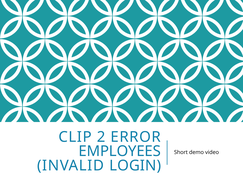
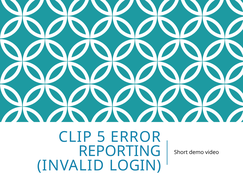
2: 2 -> 5 (101, 136)
EMPLOYEES: EMPLOYEES -> REPORTING (120, 151)
